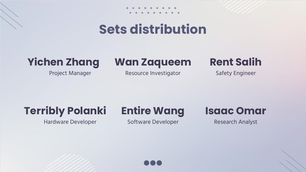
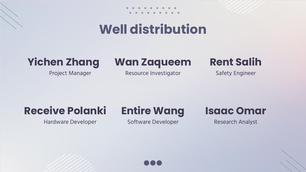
Sets: Sets -> Well (113, 30)
Terribly: Terribly -> Receive (45, 111)
